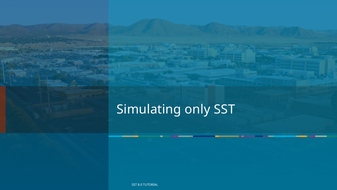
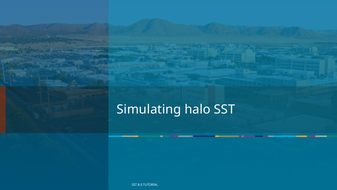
only: only -> halo (198, 109)
